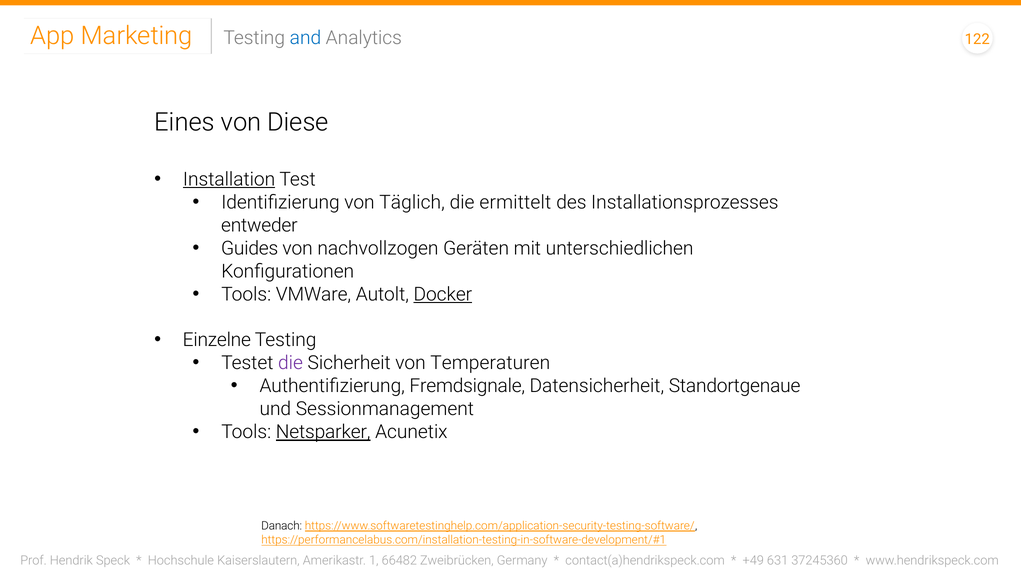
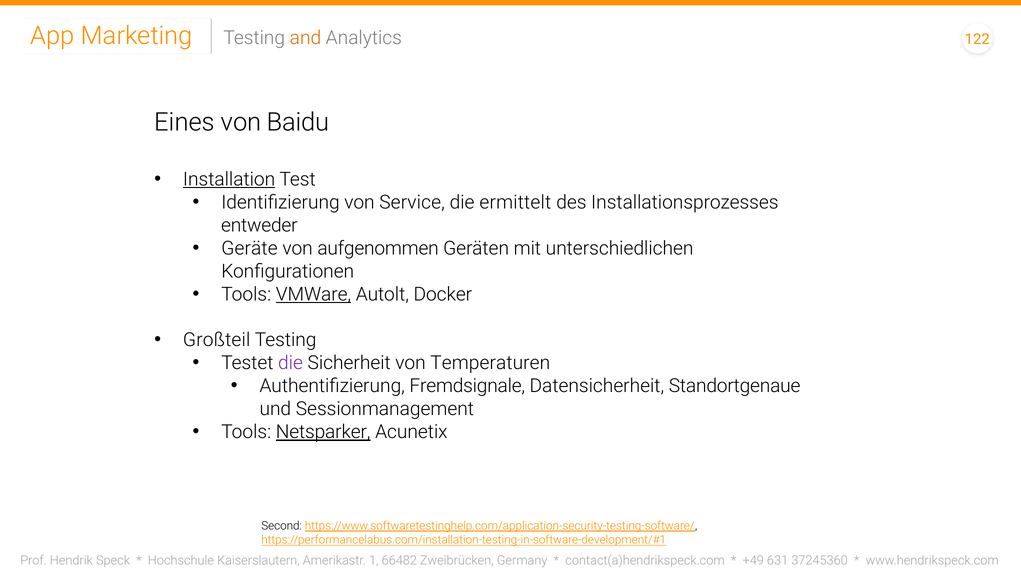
and colour: blue -> orange (305, 38)
Diese: Diese -> Baidu (298, 123)
Täglich: Täglich -> Service (412, 203)
Guides: Guides -> Geräte (249, 248)
nachvollzogen: nachvollzogen -> aufgenommen (378, 248)
VMWare underline: none -> present (313, 294)
Docker underline: present -> none (443, 294)
Einzelne: Einzelne -> Großteil (217, 340)
Danach: Danach -> Second (282, 526)
